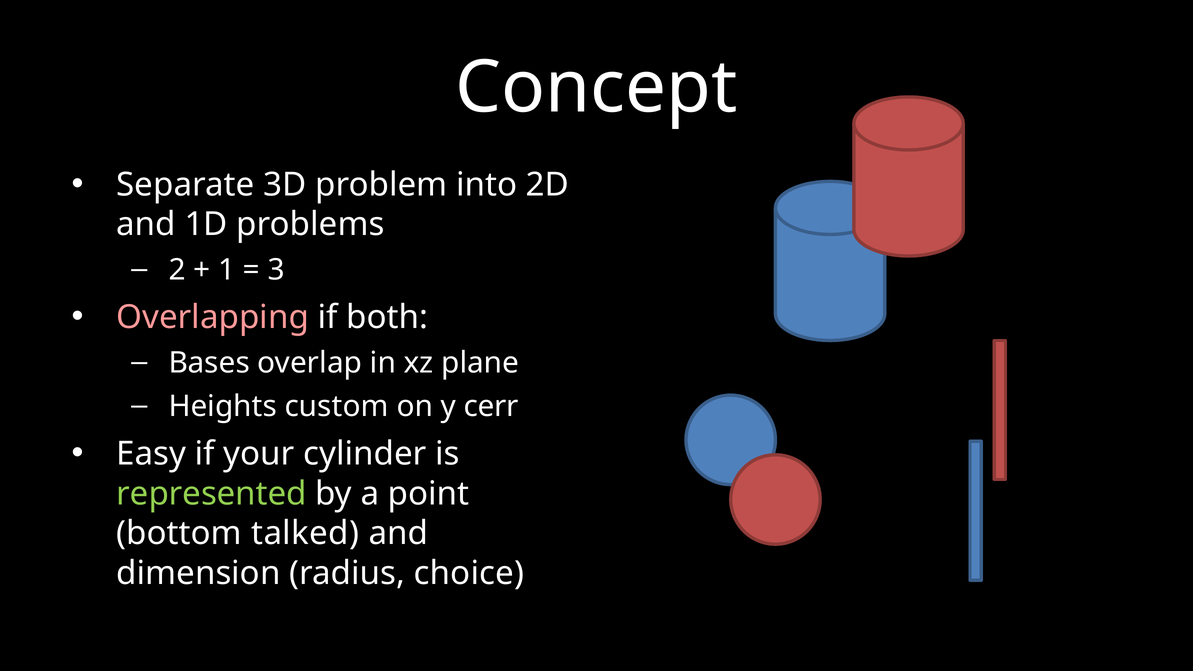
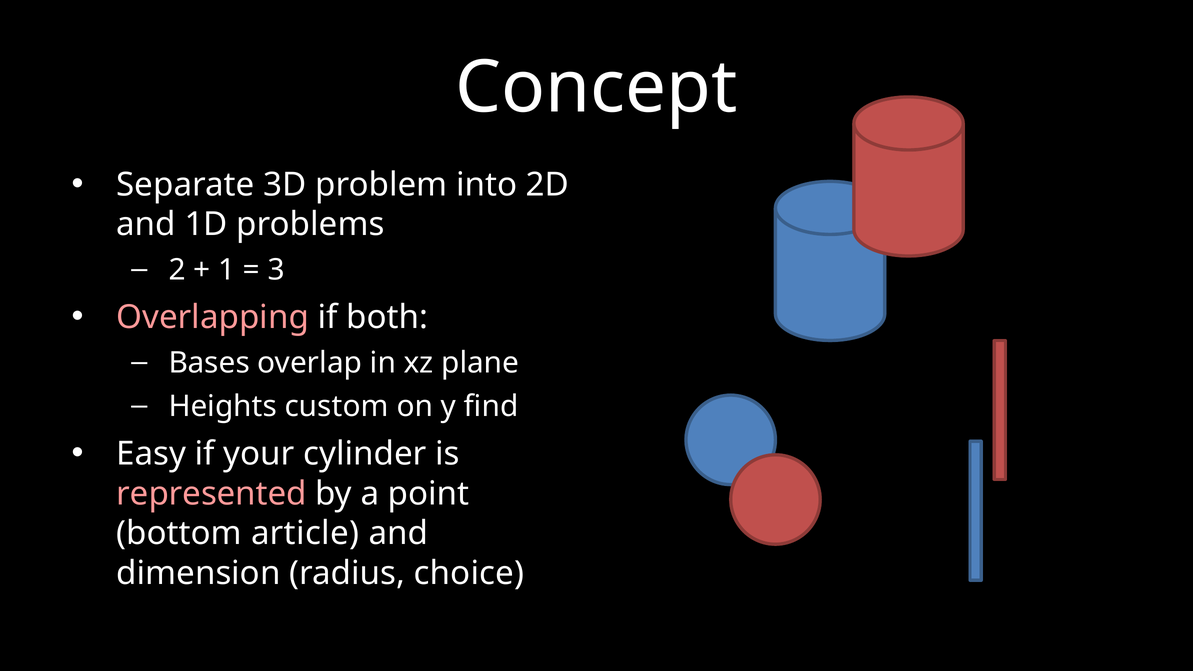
cerr: cerr -> find (491, 407)
represented colour: light green -> pink (211, 494)
talked: talked -> article (305, 533)
